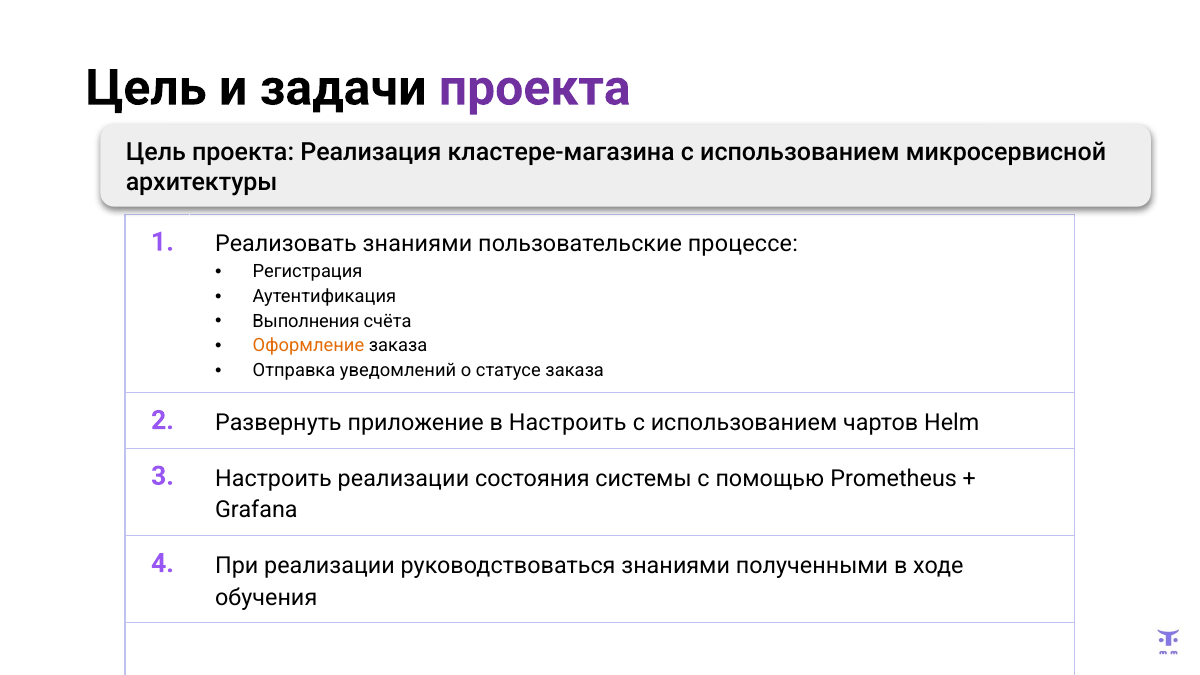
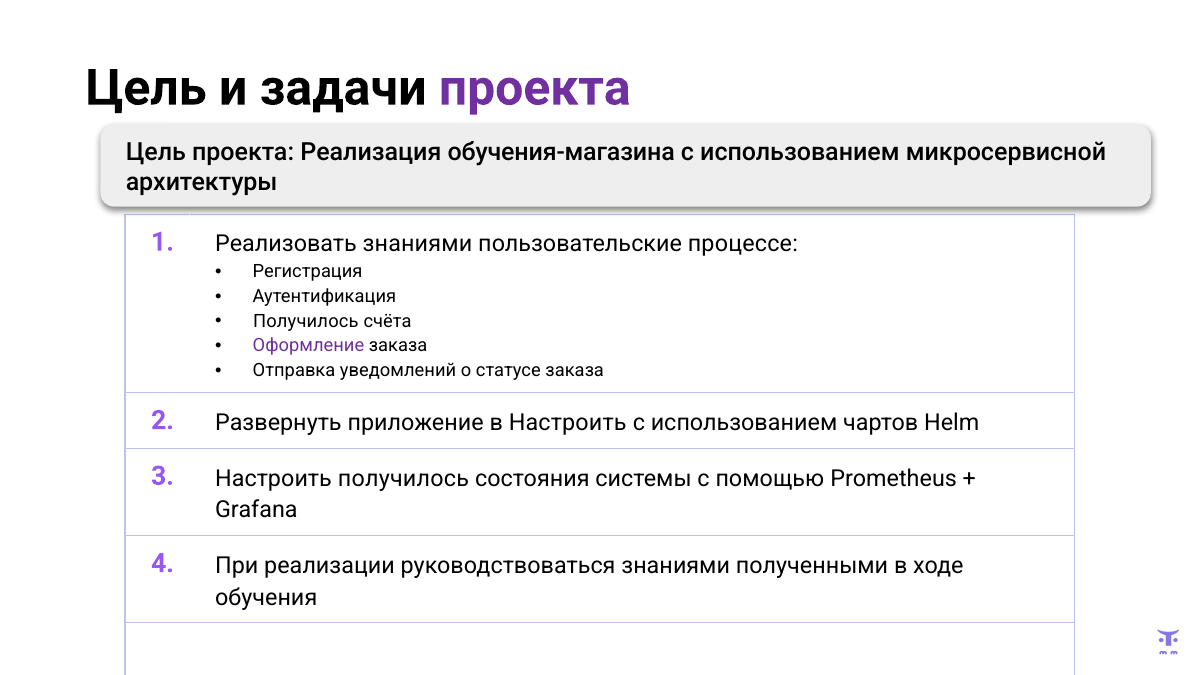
кластере-магазина: кластере-магазина -> обучения-магазина (561, 152)
Выполнения: Выполнения -> Получилось (306, 321)
Оформление colour: orange -> purple (308, 346)
Настроить реализации: реализации -> получилось (403, 478)
